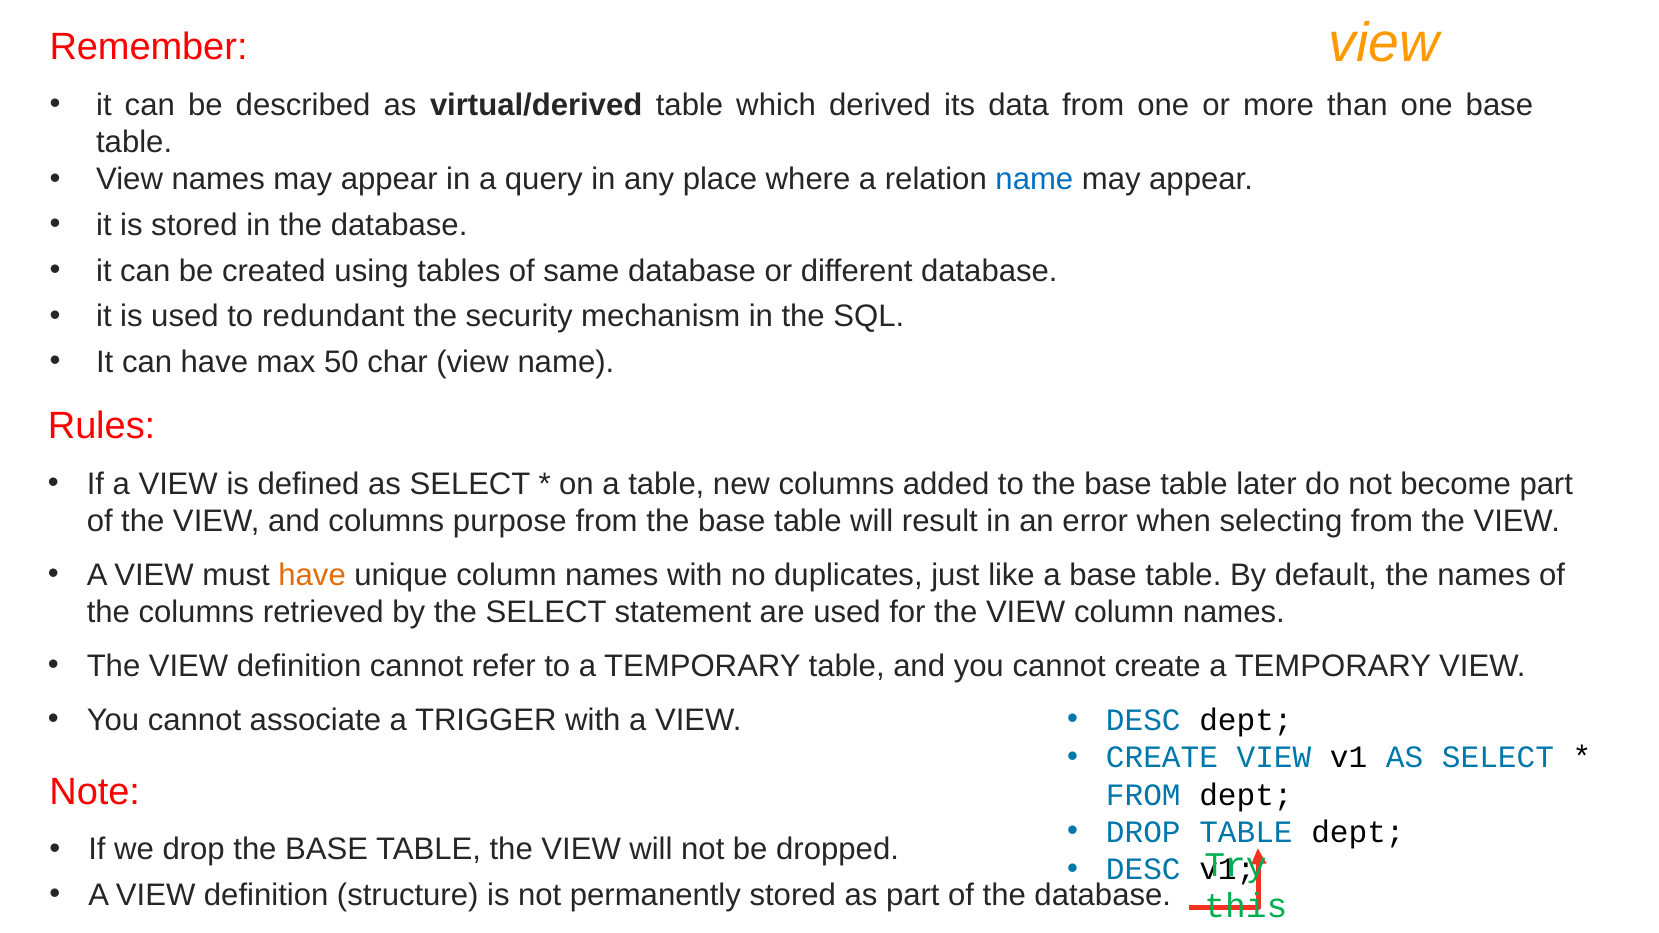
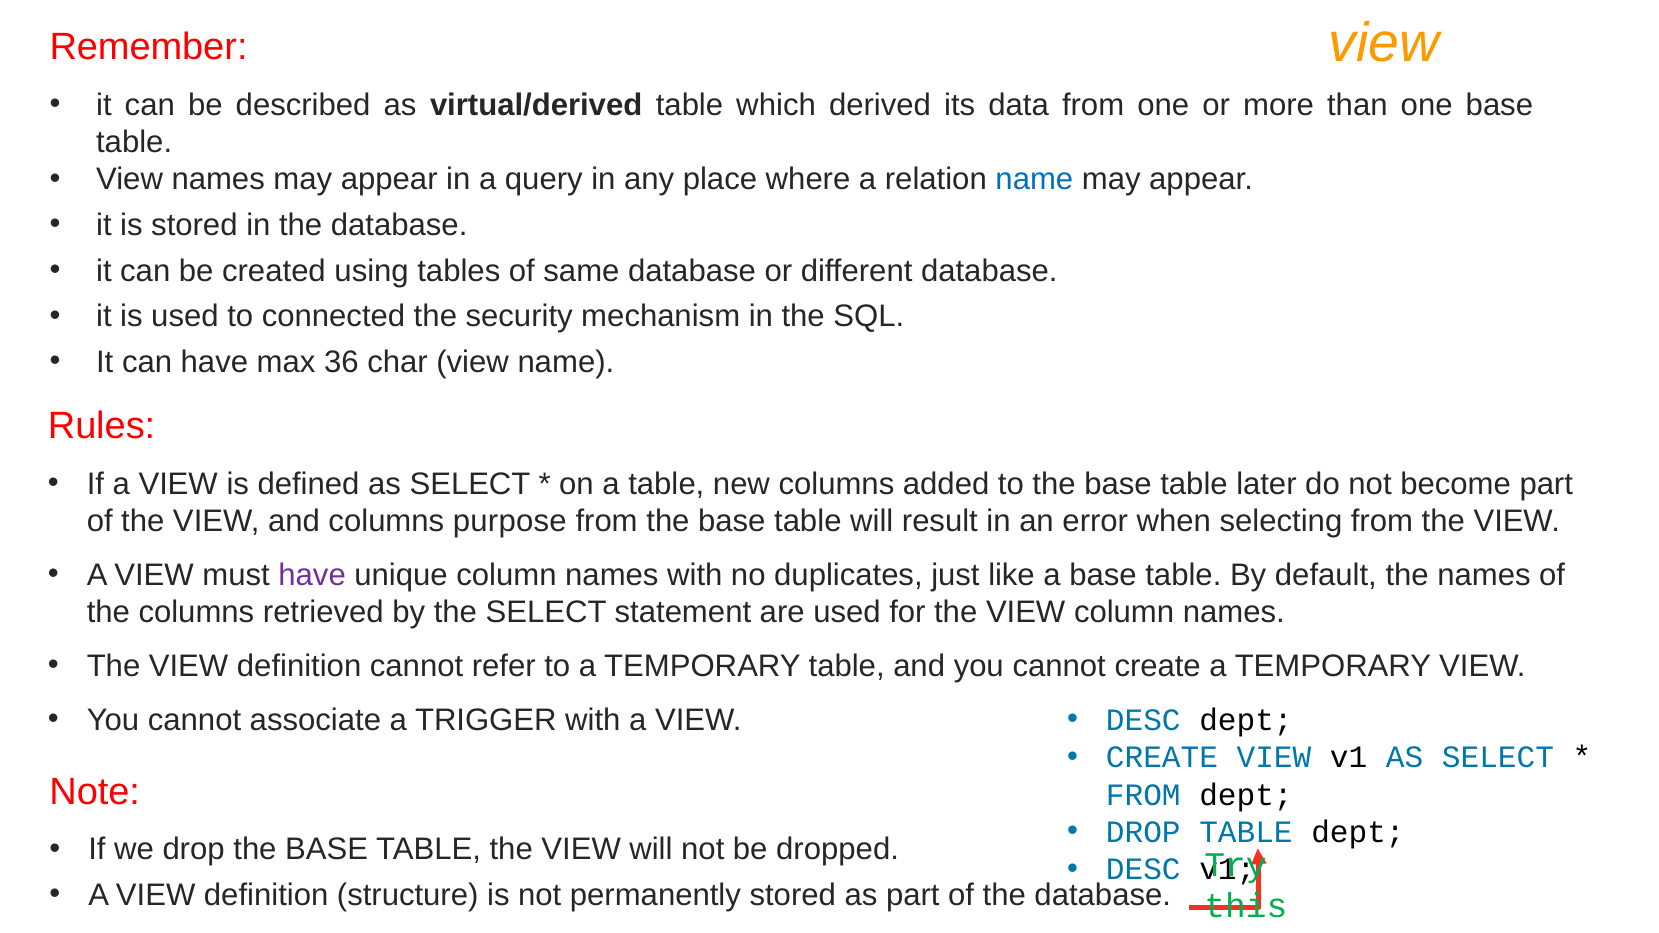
redundant: redundant -> connected (334, 316)
50: 50 -> 36 (341, 362)
have colour: orange -> purple (312, 575)
